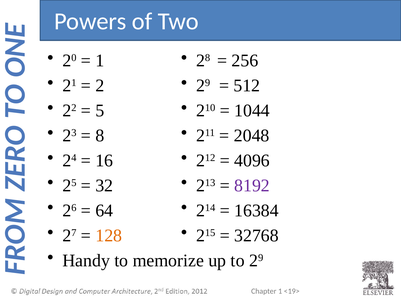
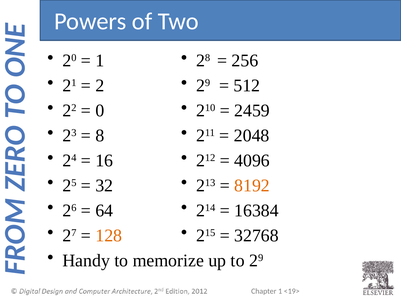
5: 5 -> 0 (100, 111)
1044: 1044 -> 2459 (252, 111)
8192 colour: purple -> orange (252, 185)
